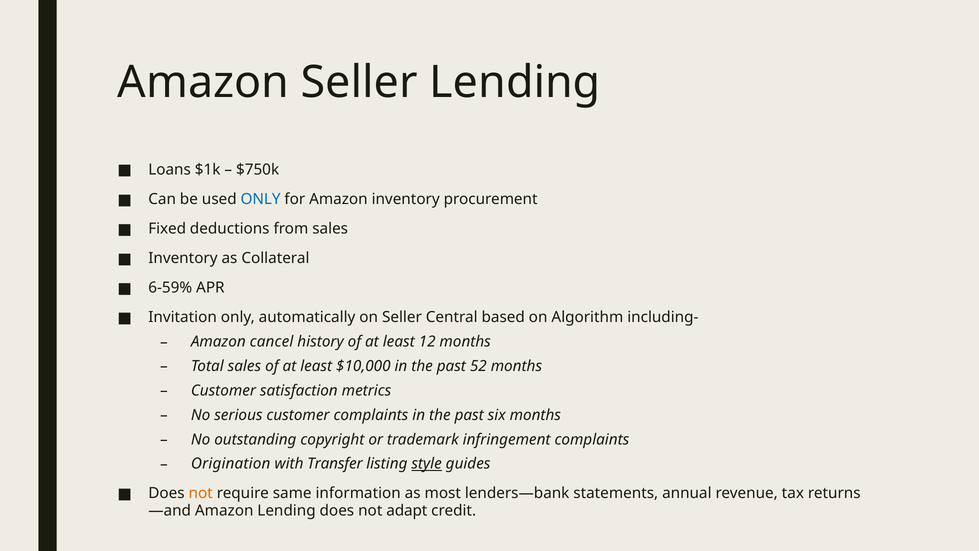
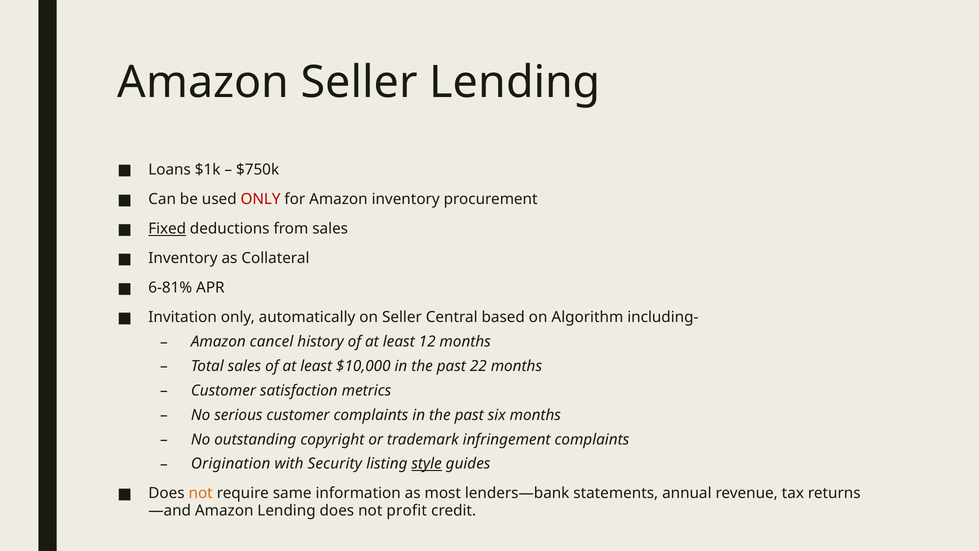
ONLY colour: blue -> red (261, 199)
Fixed underline: none -> present (167, 229)
6-59%: 6-59% -> 6-81% (170, 288)
52: 52 -> 22 (478, 366)
Transfer: Transfer -> Security (335, 464)
adapt: adapt -> profit (407, 510)
